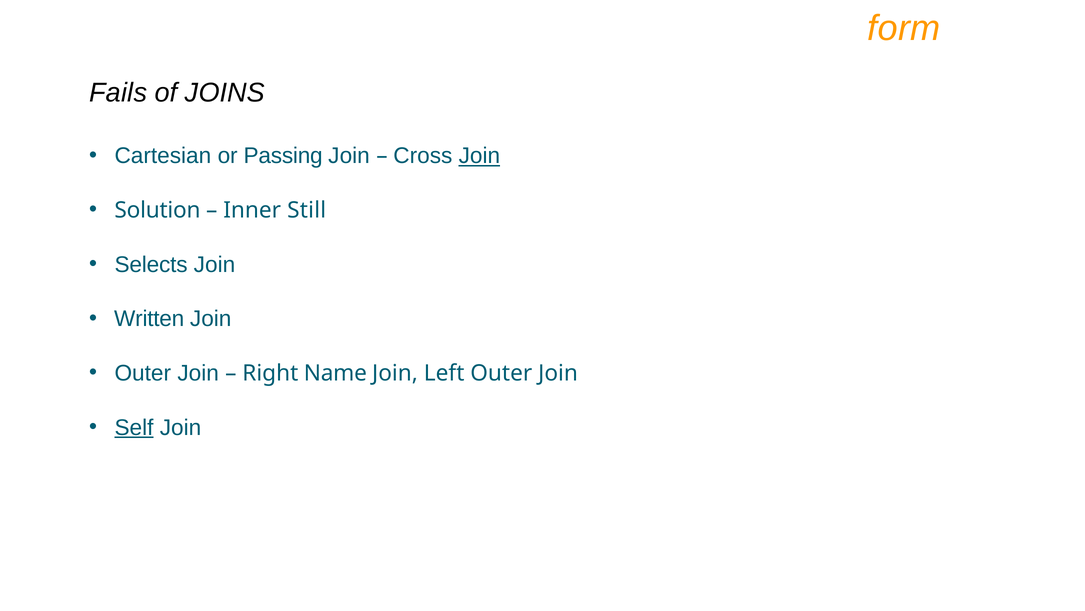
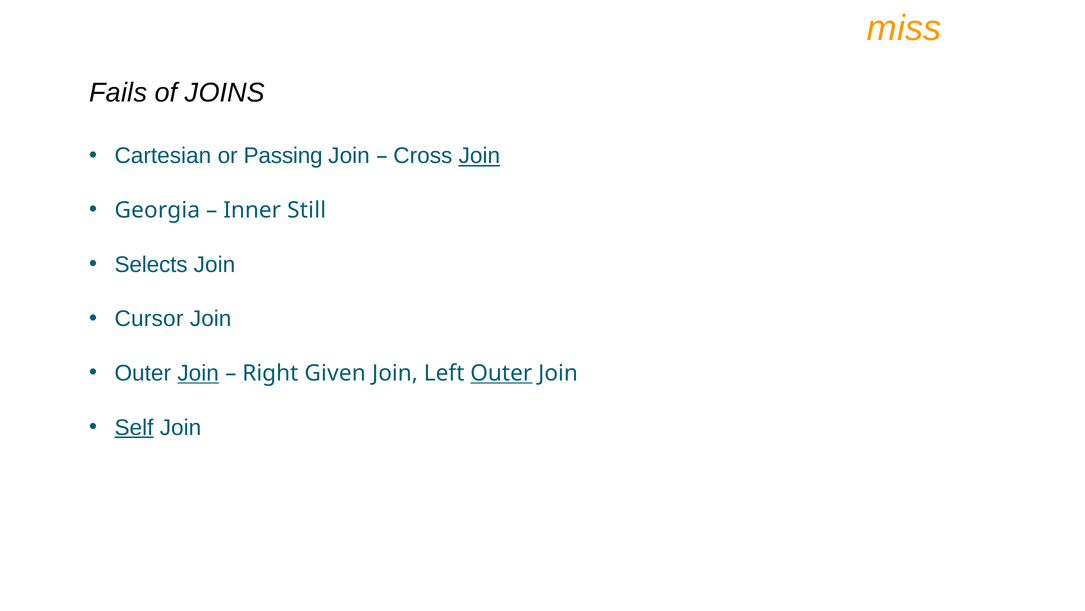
form: form -> miss (904, 28)
Solution: Solution -> Georgia (157, 210)
Written: Written -> Cursor (149, 319)
Join underline: none -> present (198, 373)
Name: Name -> Given (335, 373)
Outer underline: none -> present (501, 373)
